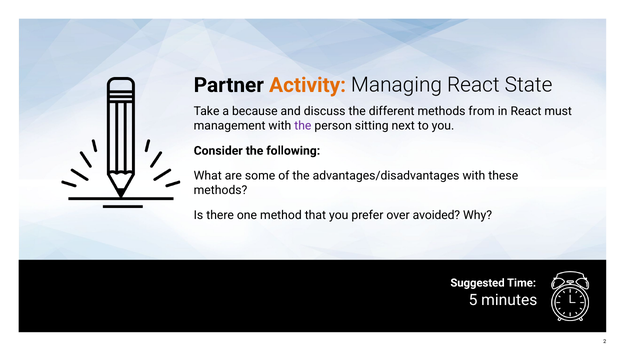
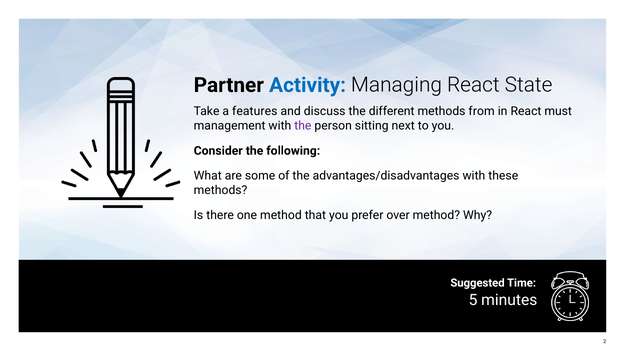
Activity colour: orange -> blue (308, 85)
because: because -> features (255, 111)
over avoided: avoided -> method (436, 216)
